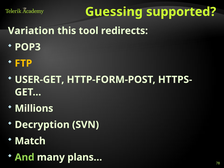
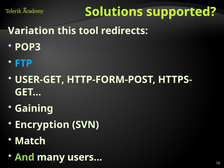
Guessing: Guessing -> Solutions (114, 12)
FTP colour: yellow -> light blue (23, 63)
Millions: Millions -> Gaining (34, 108)
Decryption: Decryption -> Encryption (42, 125)
plans…: plans… -> users… (85, 157)
